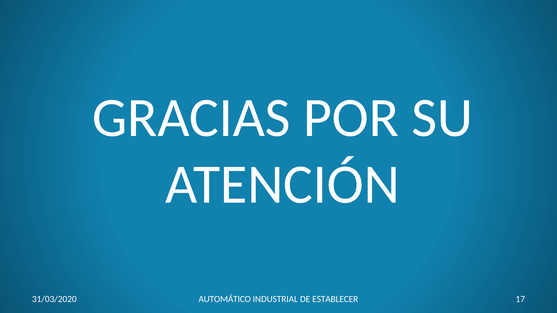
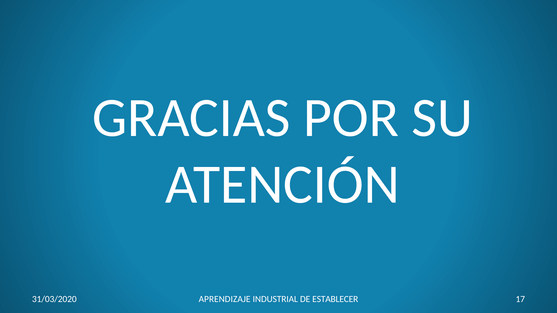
AUTOMÁTICO: AUTOMÁTICO -> APRENDIZAJE (225, 299)
